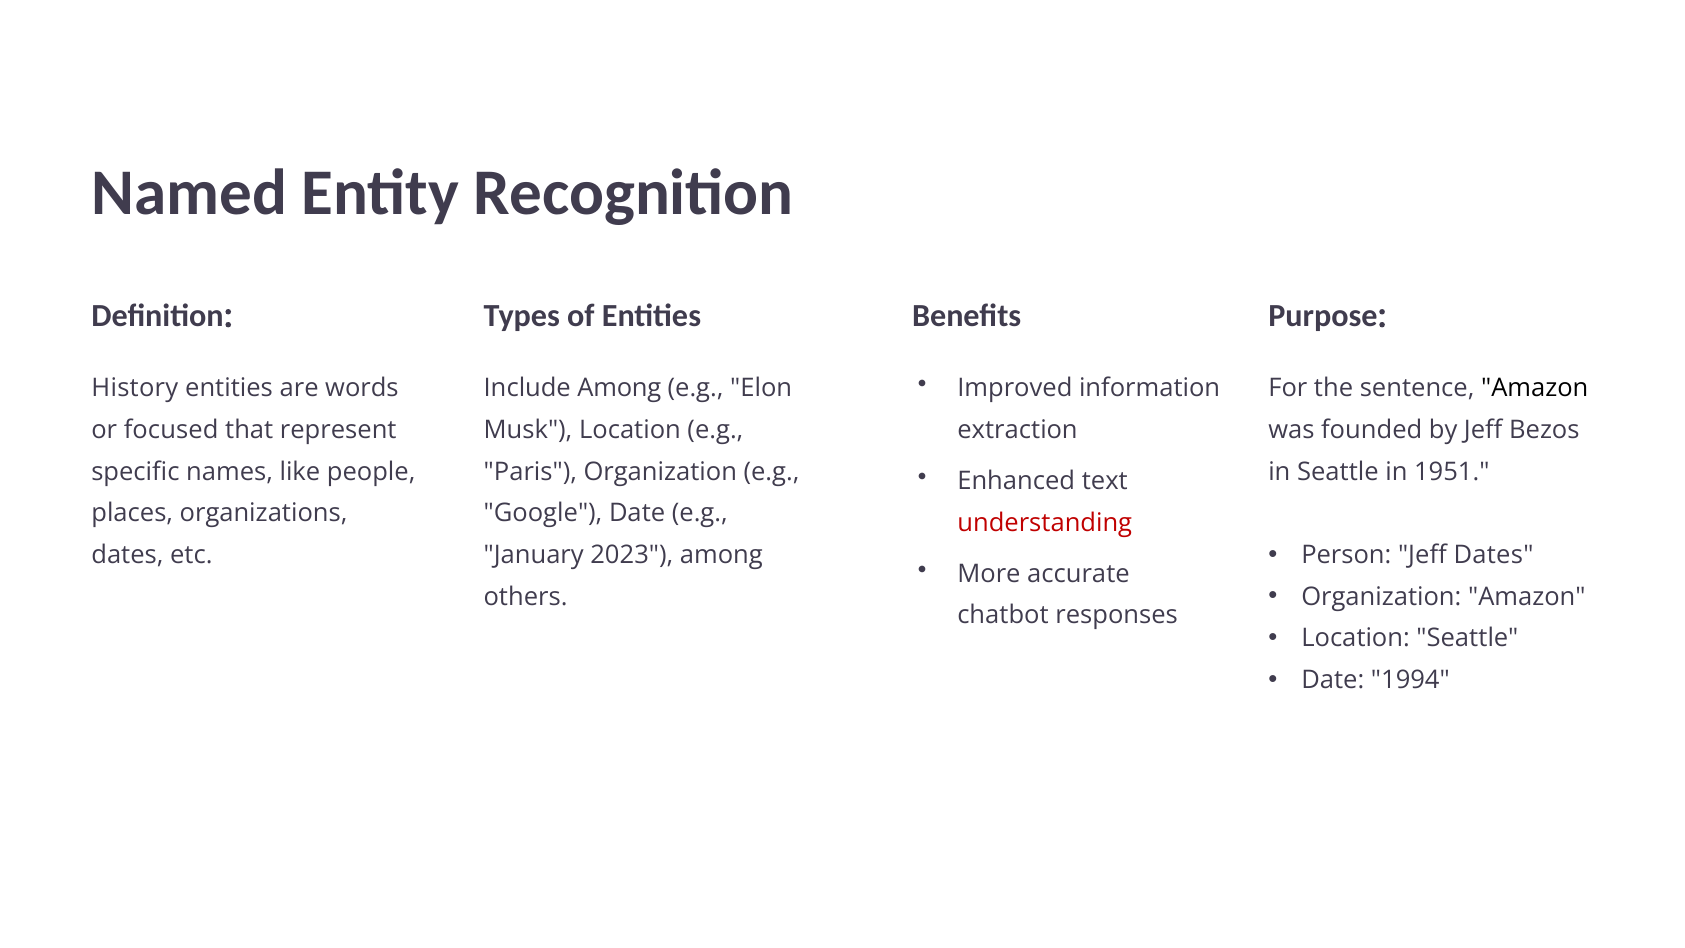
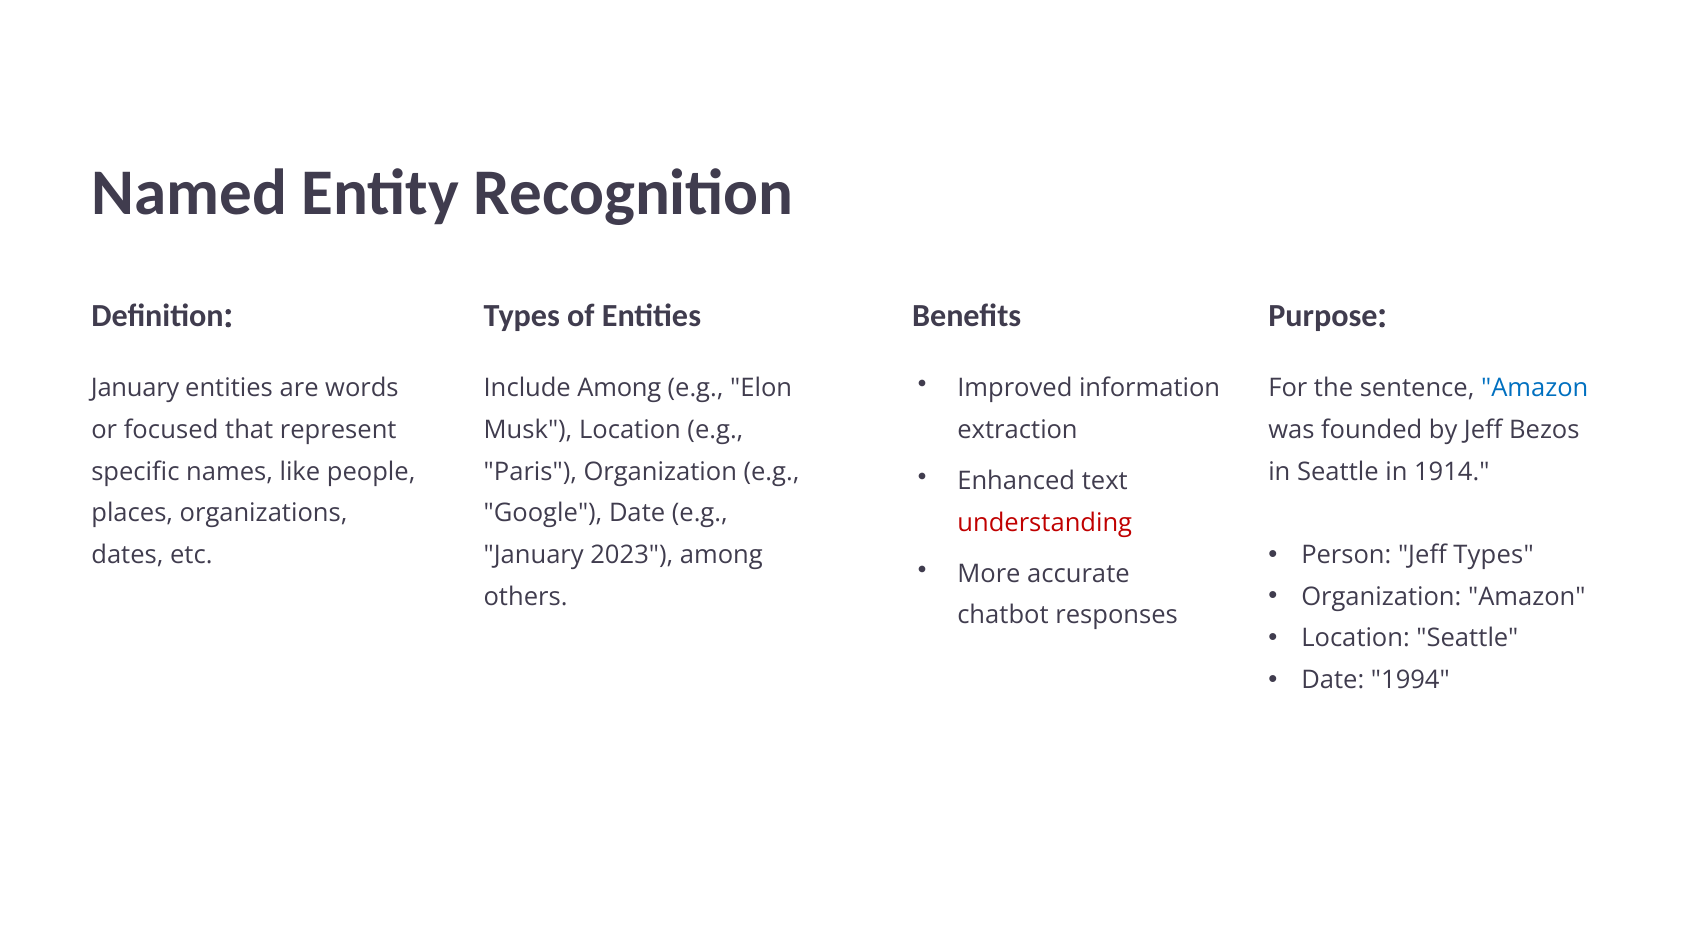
History: History -> January (135, 388)
Amazon colour: black -> blue (1535, 388)
1951: 1951 -> 1914 (1452, 472)
Jeff Dates: Dates -> Types (1494, 555)
